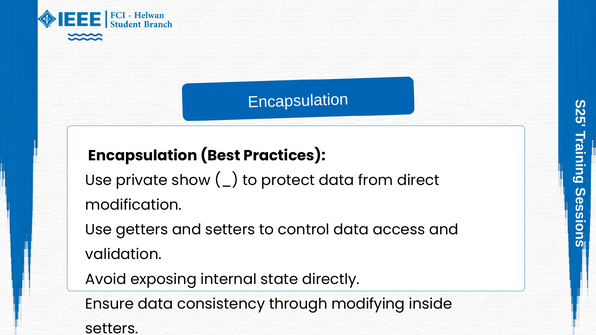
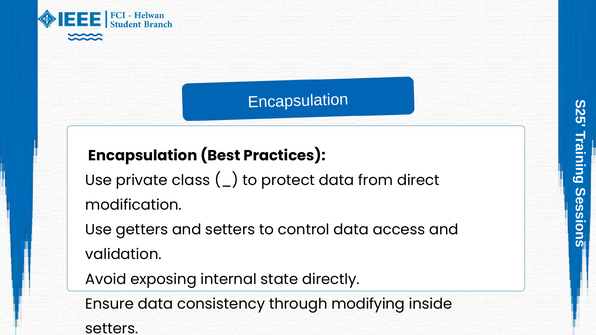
show: show -> class (191, 180)
